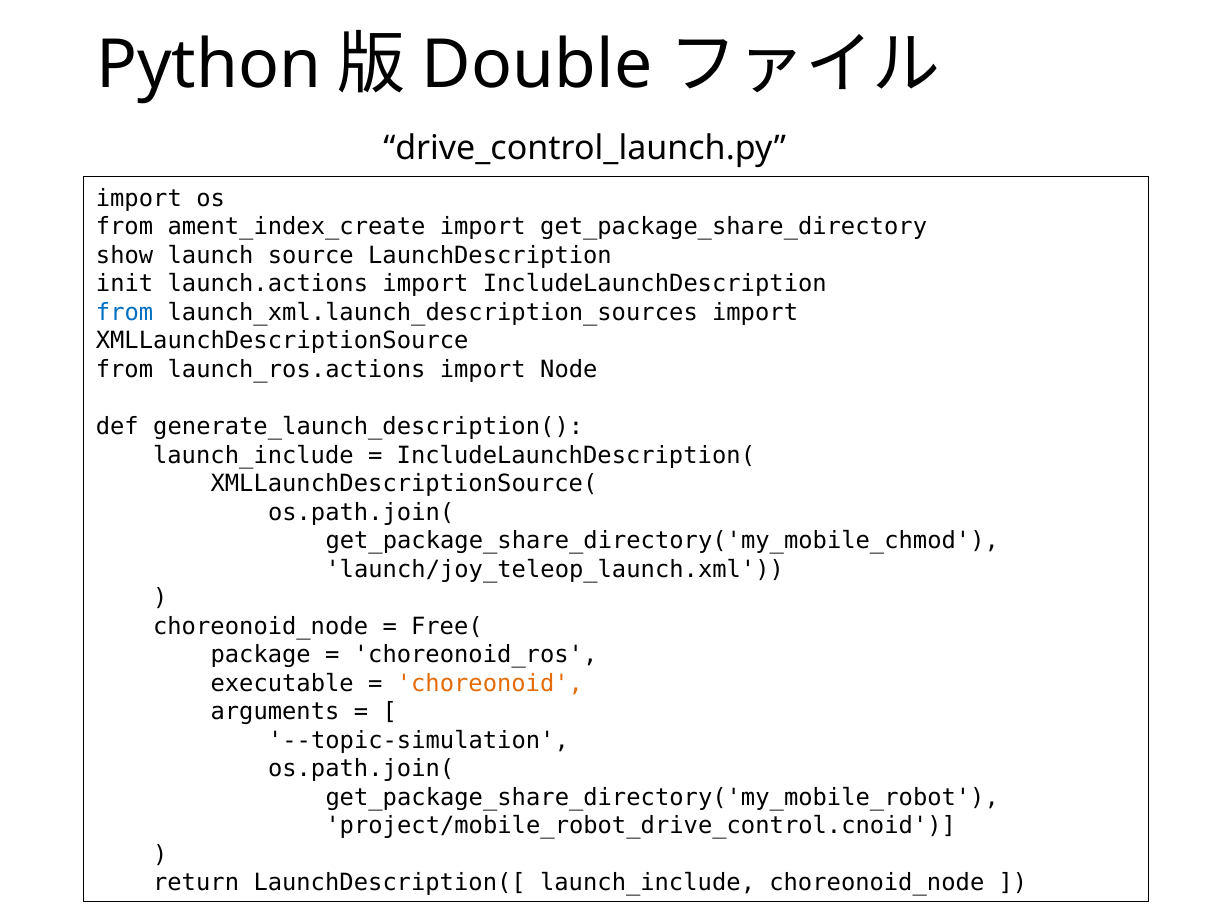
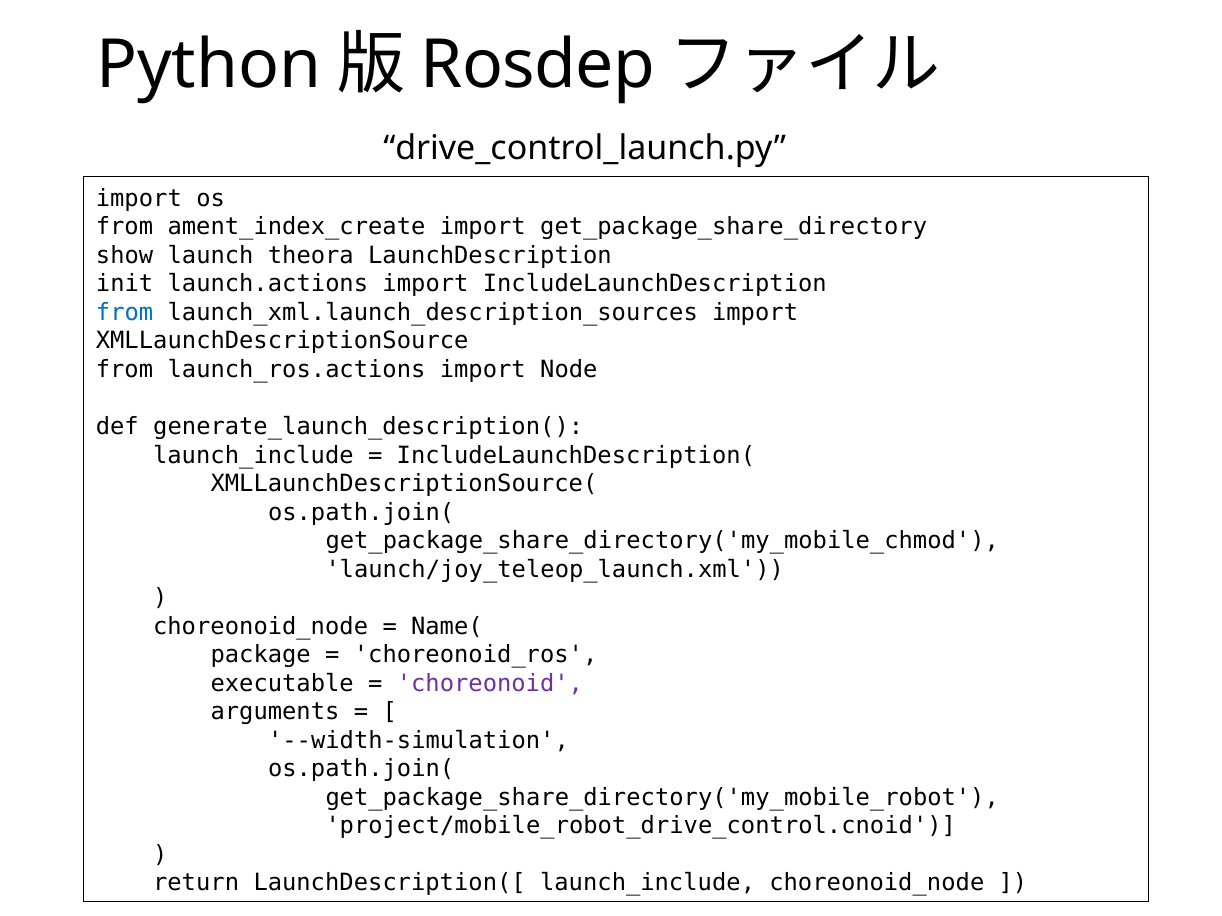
Double: Double -> Rosdep (538, 65)
source: source -> theora (311, 256)
Free(: Free( -> Name( (447, 627)
choreonoid colour: orange -> purple (490, 684)
--topic-simulation: --topic-simulation -> --width-simulation (418, 741)
